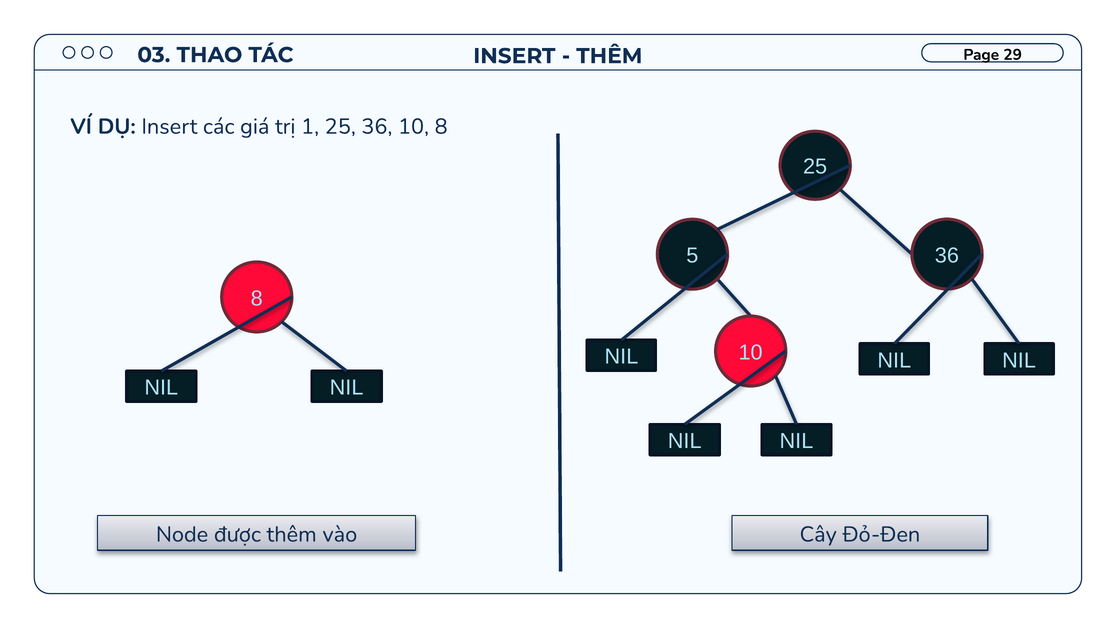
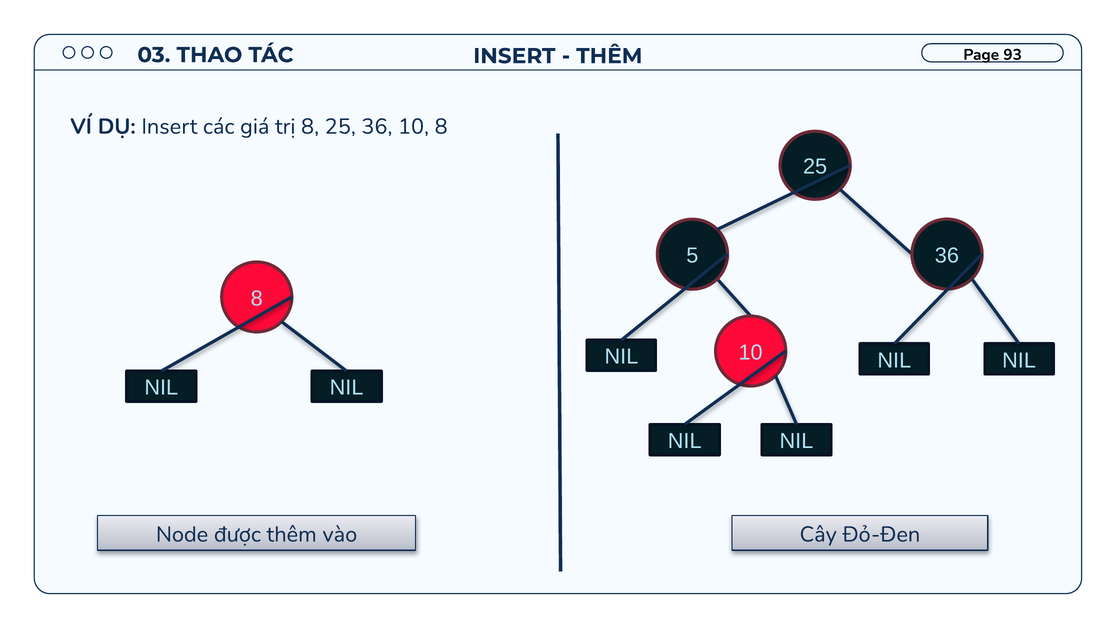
29: 29 -> 93 (1013, 55)
trị 1: 1 -> 8 (310, 126)
